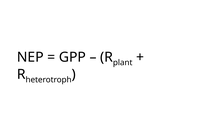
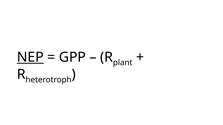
NEP underline: none -> present (30, 57)
